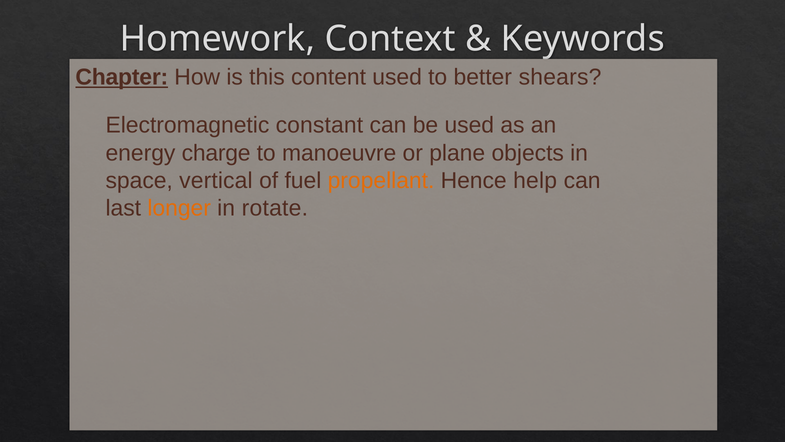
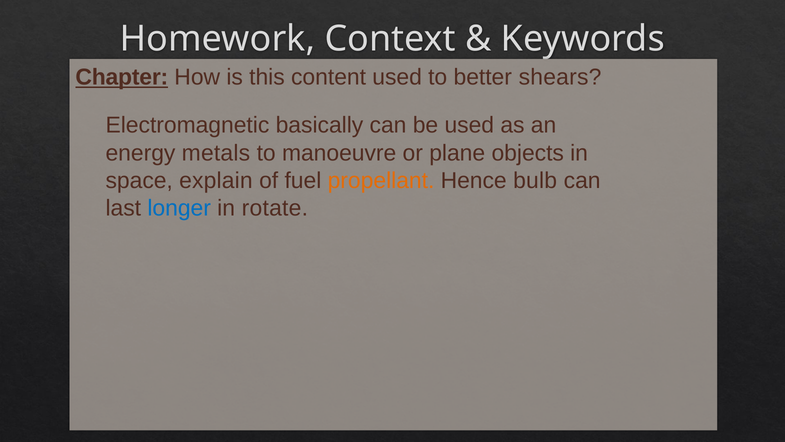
constant: constant -> basically (319, 125)
charge: charge -> metals (216, 153)
vertical: vertical -> explain (216, 180)
help: help -> bulb (535, 180)
longer colour: orange -> blue (179, 208)
